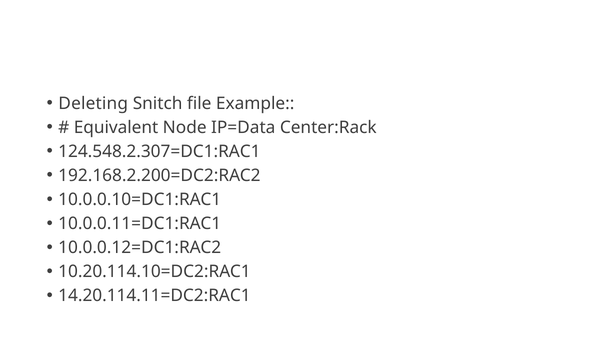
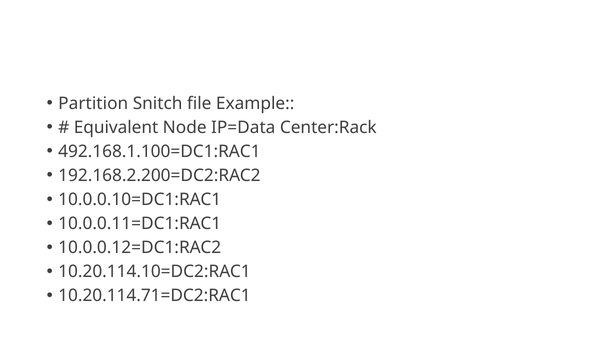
Deleting: Deleting -> Partition (93, 103)
124.548.2.307=DC1:RAC1: 124.548.2.307=DC1:RAC1 -> 492.168.1.100=DC1:RAC1 (159, 151)
14.20.114.11=DC2:RAC1: 14.20.114.11=DC2:RAC1 -> 10.20.114.71=DC2:RAC1 (154, 295)
